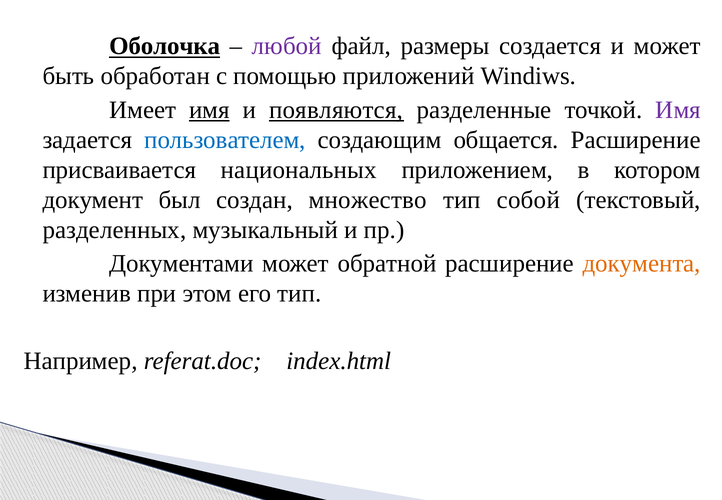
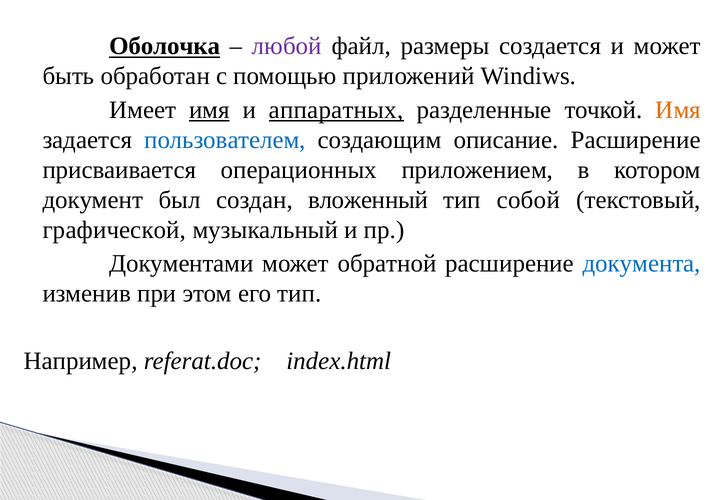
появляются: появляются -> аппаратных (336, 110)
Имя colour: purple -> orange (678, 110)
общается: общается -> описание (506, 140)
национальных: национальных -> операционных (299, 170)
множество: множество -> вложенный (368, 200)
разделенных: разделенных -> графической (114, 230)
документа colour: orange -> blue (642, 264)
